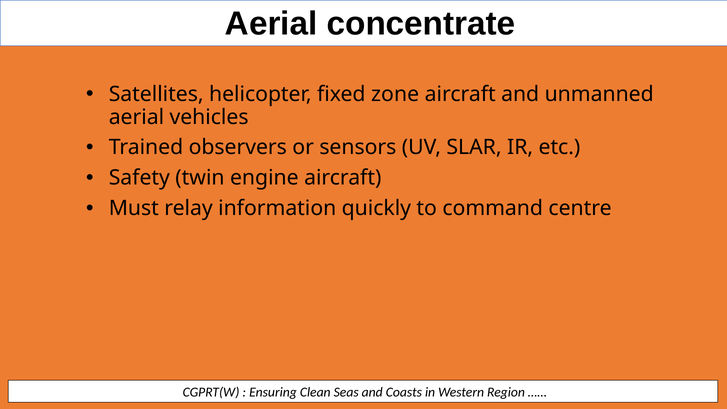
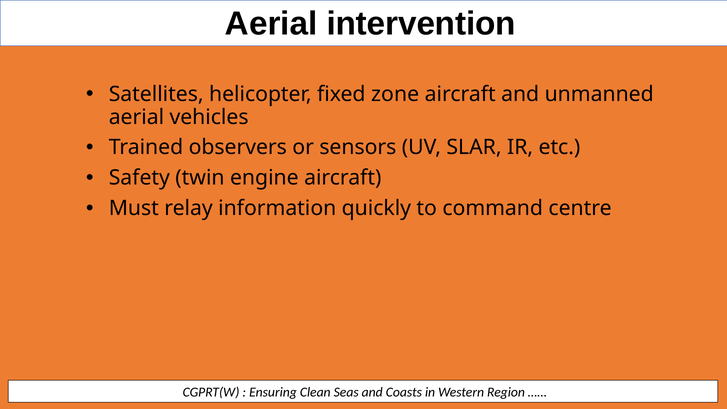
concentrate: concentrate -> intervention (421, 24)
